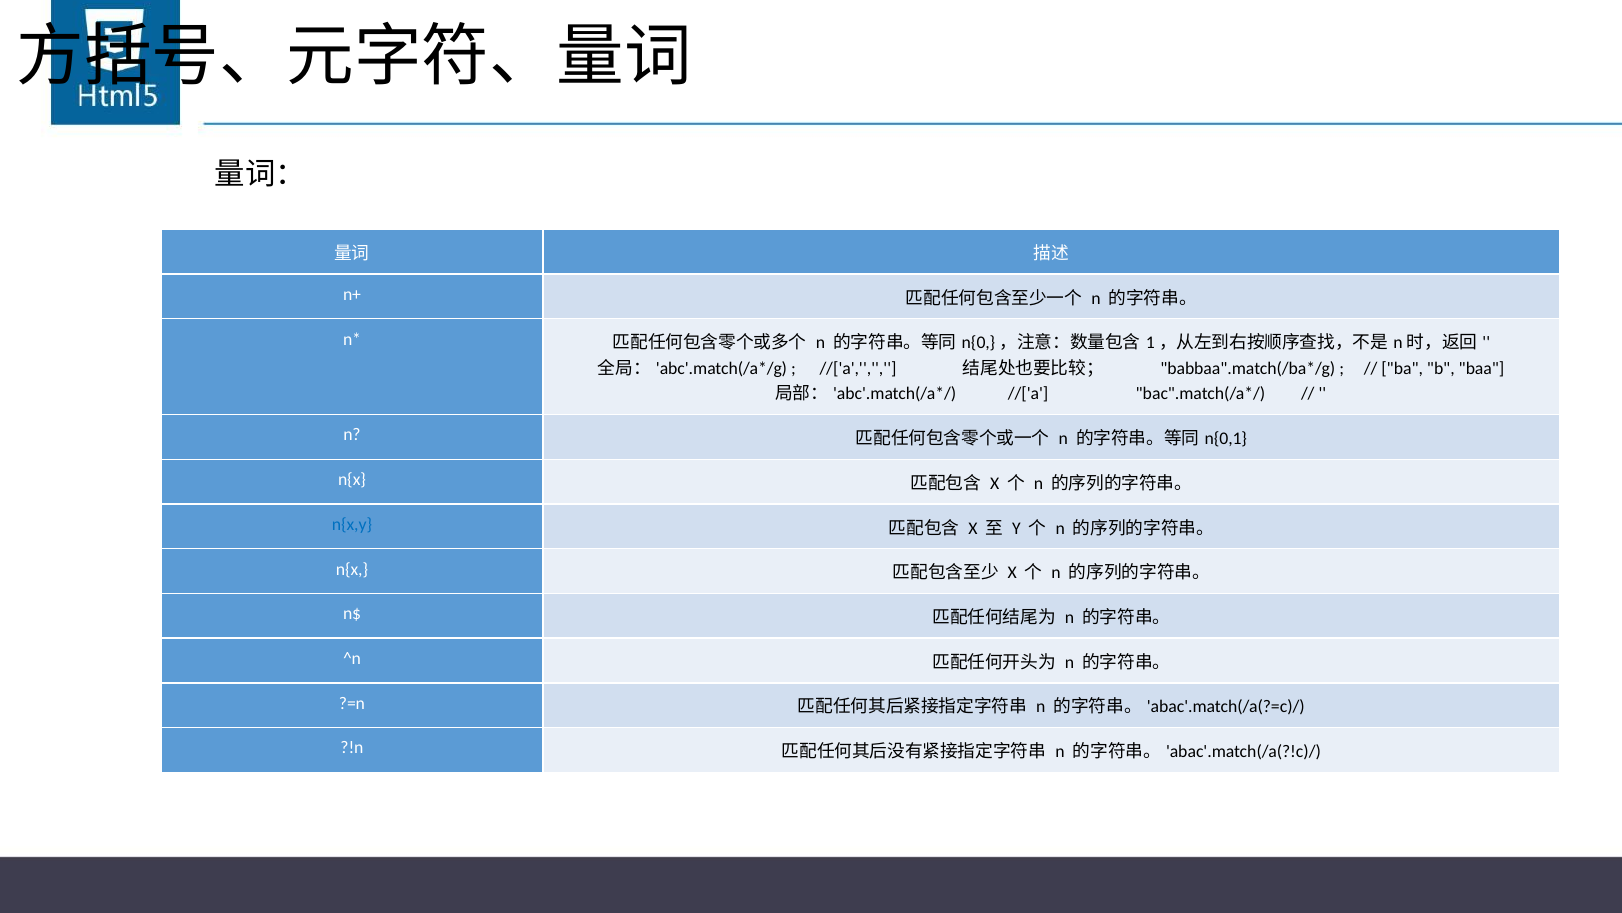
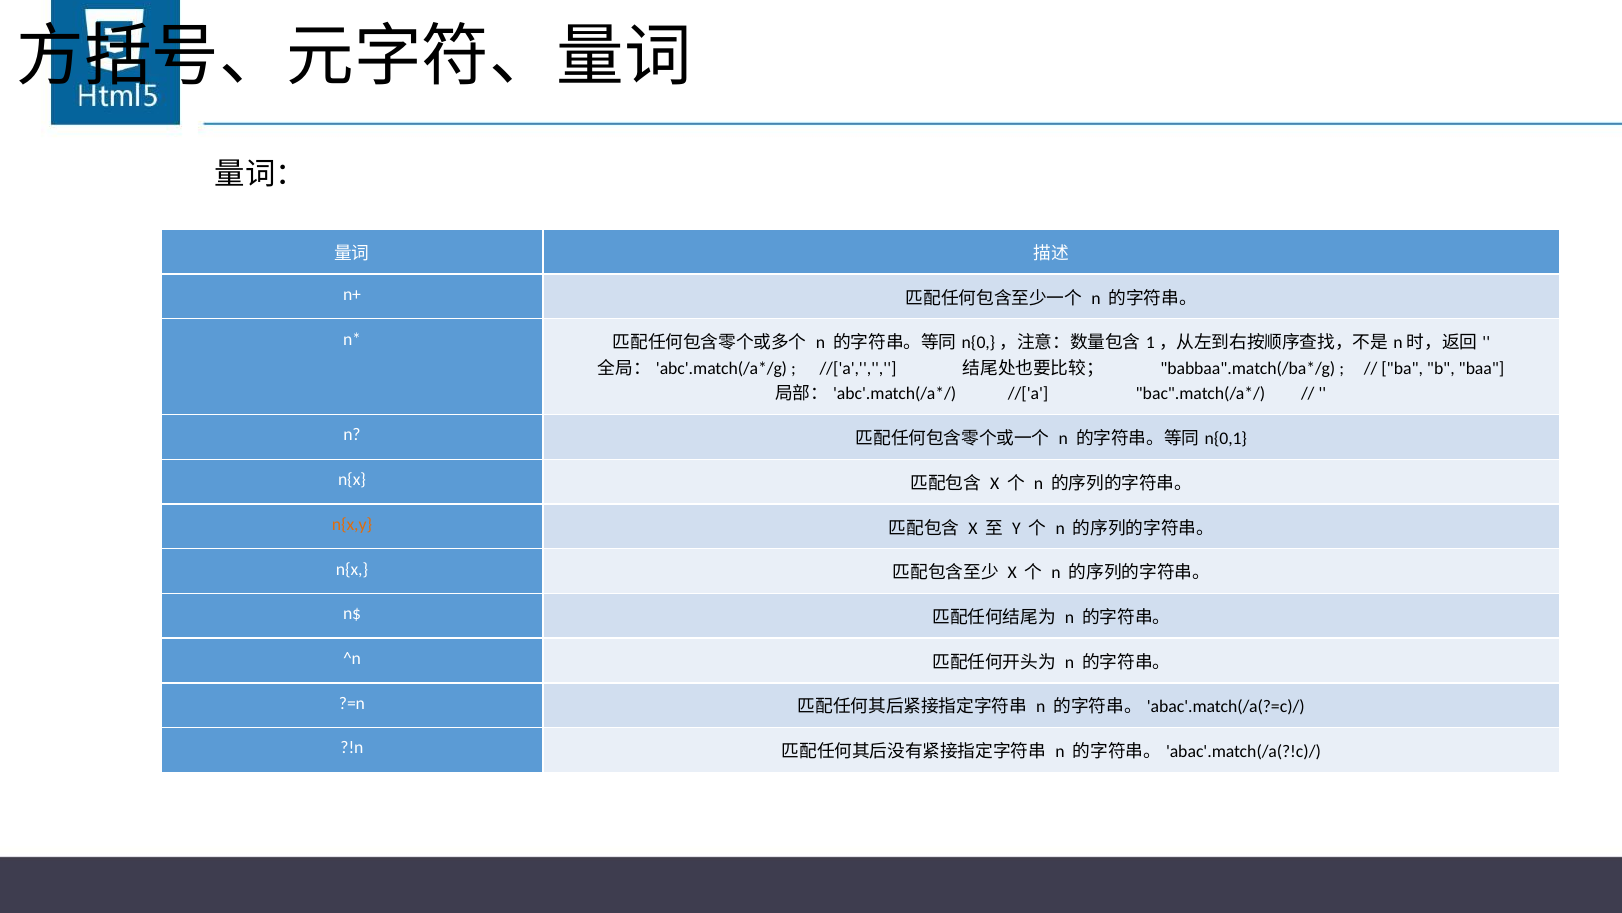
n{x,y colour: blue -> orange (352, 524)
